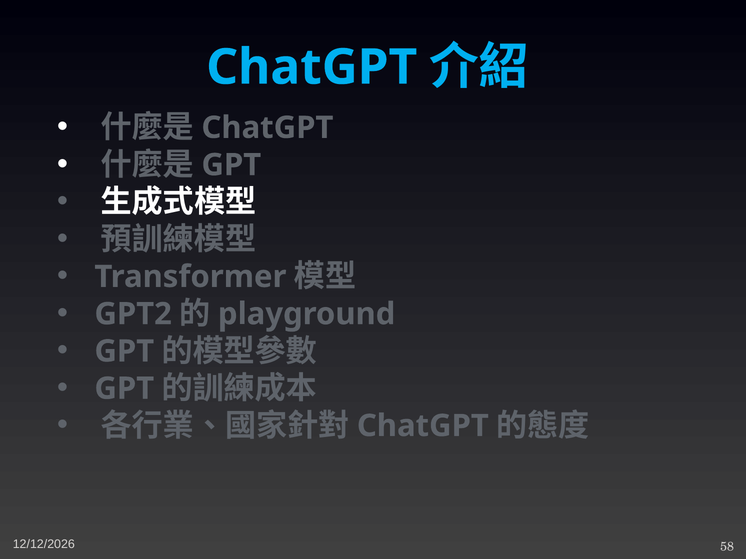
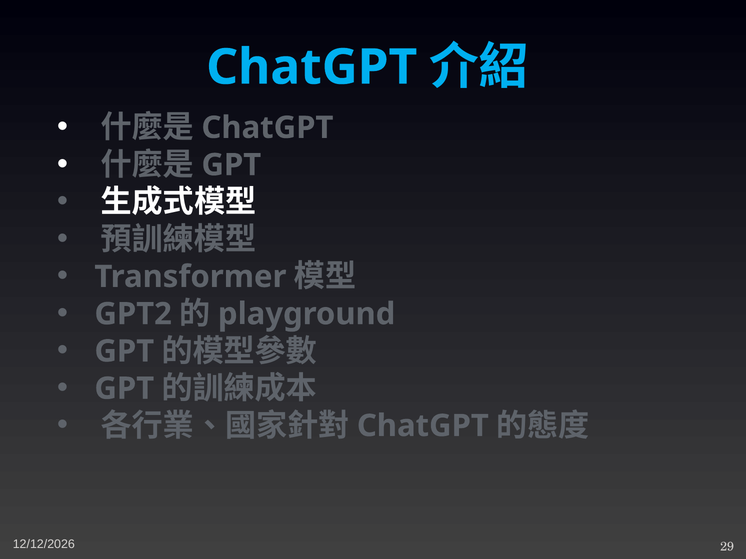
58: 58 -> 29 (727, 547)
